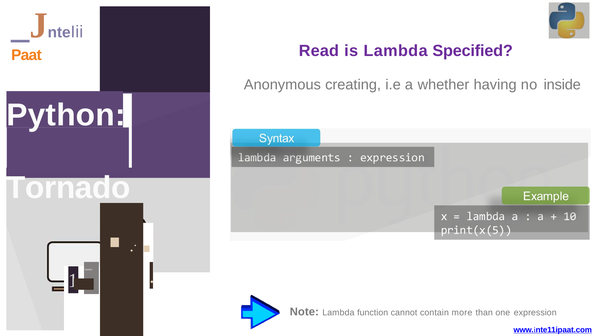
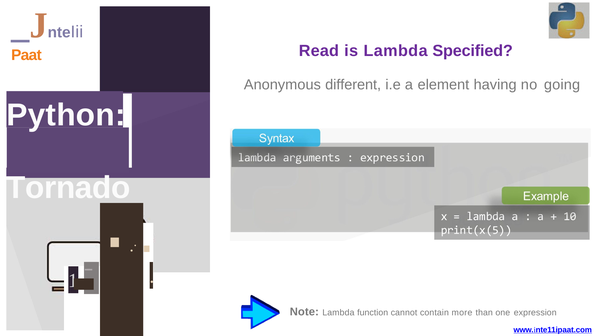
creating: creating -> different (353, 85)
whether: whether -> element (443, 85)
inside: inside -> going (562, 85)
